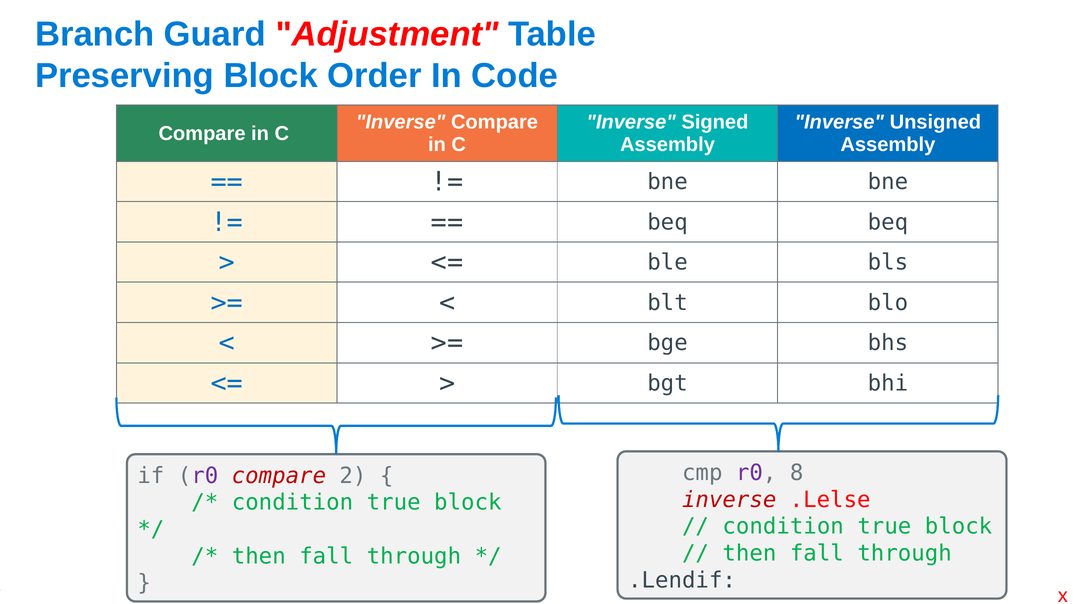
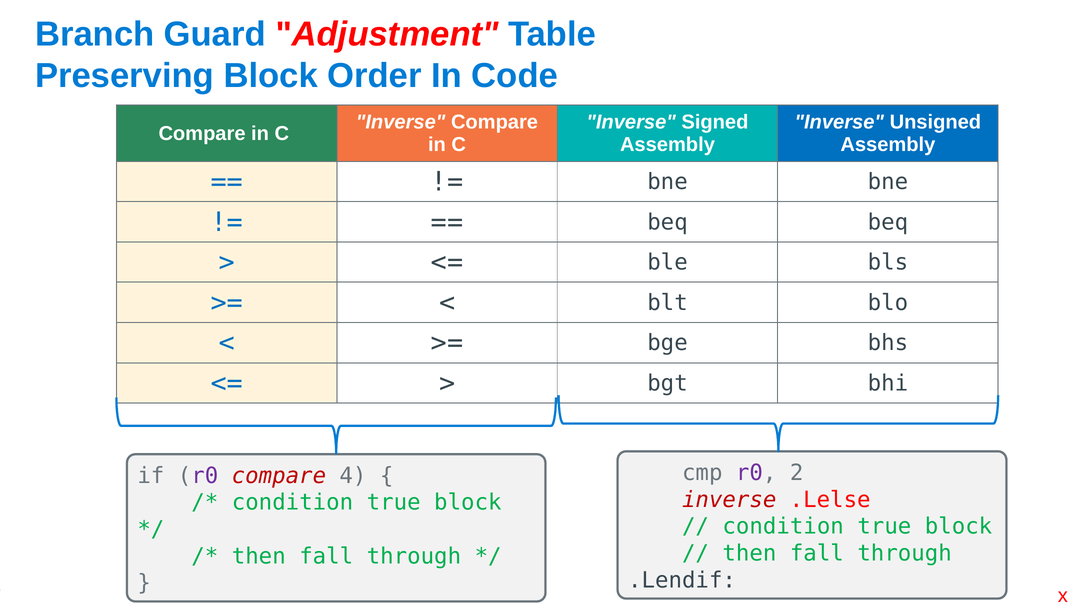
r0 8: 8 -> 2 (797, 472)
2: 2 -> 4 (353, 475)
